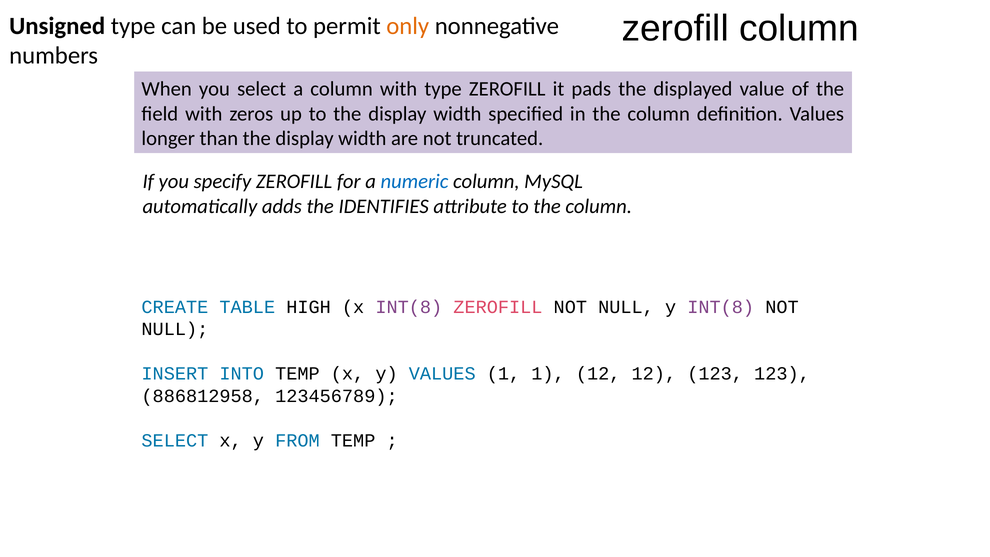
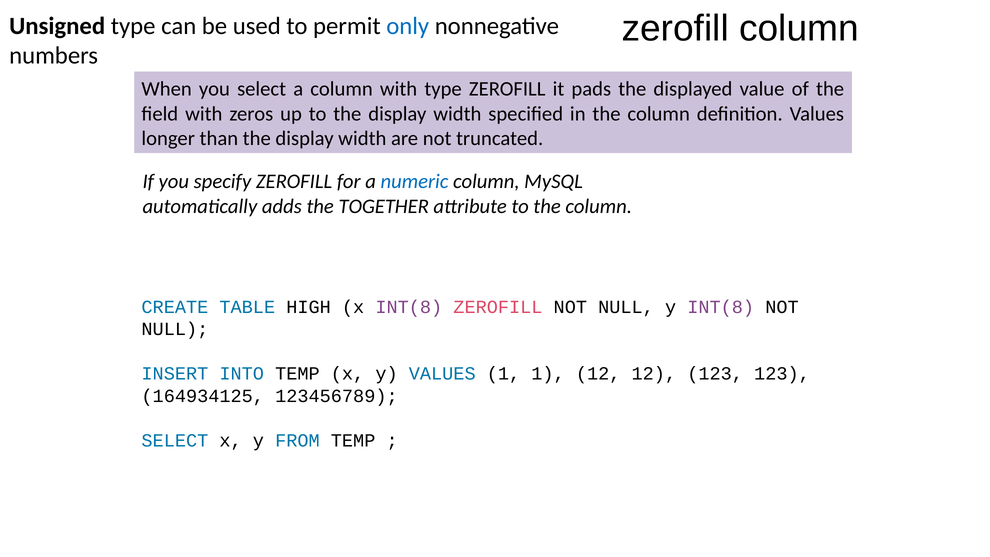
only colour: orange -> blue (408, 26)
IDENTIFIES: IDENTIFIES -> TOGETHER (384, 206)
886812958: 886812958 -> 164934125 (203, 396)
